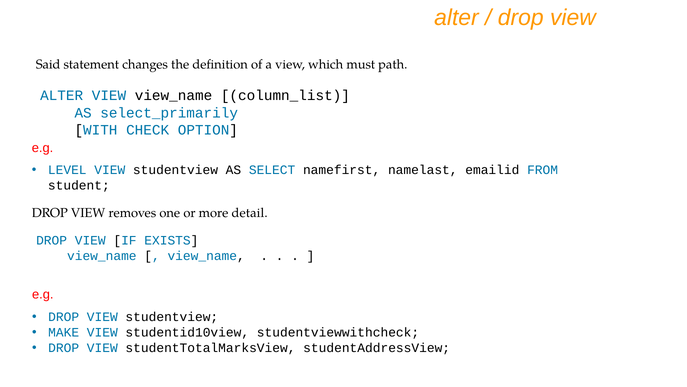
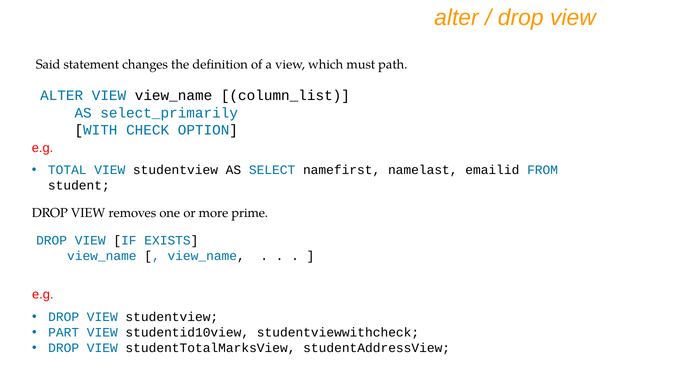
LEVEL: LEVEL -> TOTAL (67, 170)
detail: detail -> prime (250, 212)
MAKE: MAKE -> PART (64, 332)
